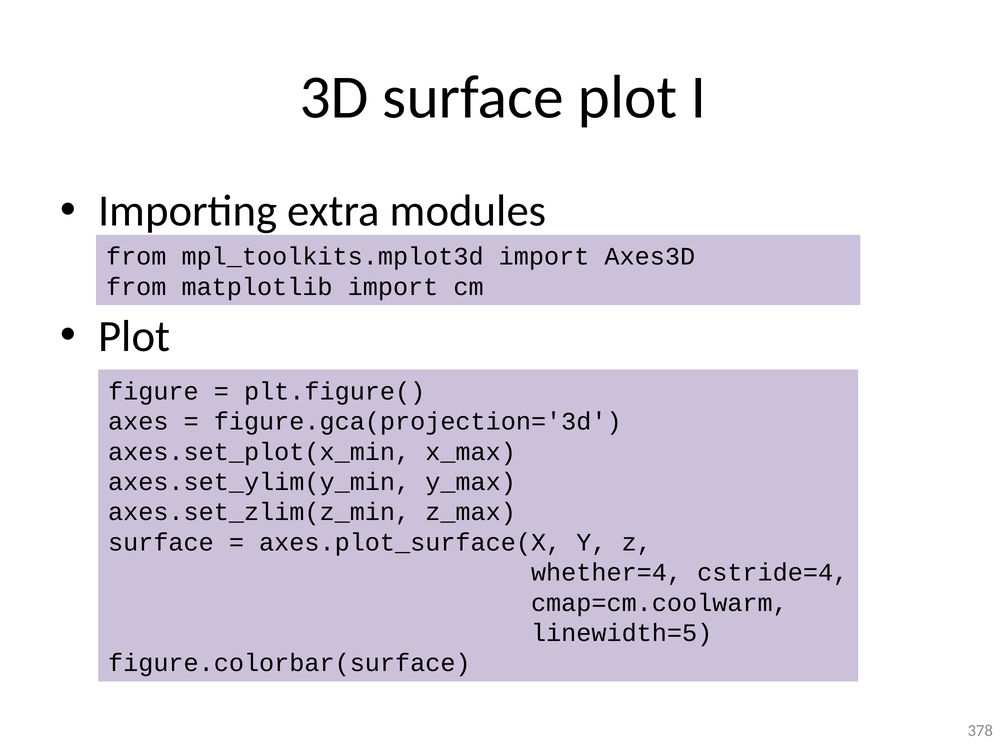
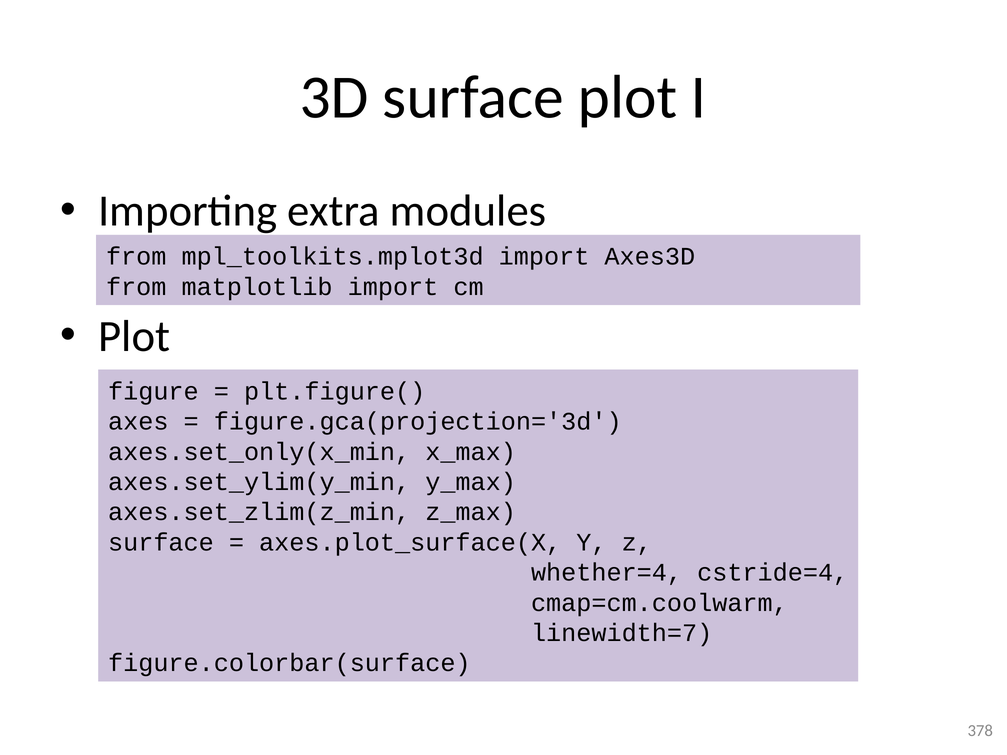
axes.set_plot(x_min: axes.set_plot(x_min -> axes.set_only(x_min (259, 452)
linewidth=5: linewidth=5 -> linewidth=7 (622, 633)
